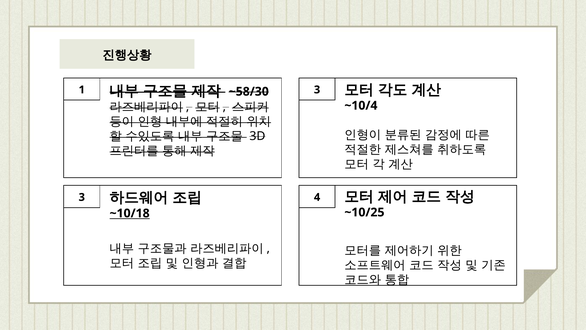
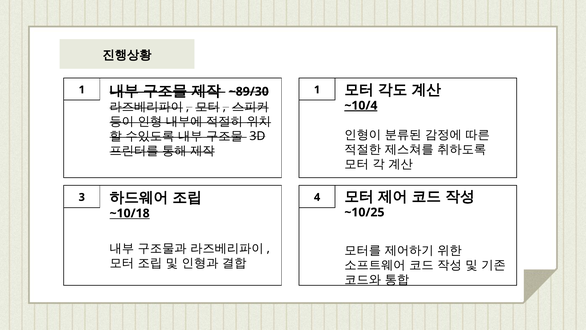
~58/30: ~58/30 -> ~89/30 (249, 91)
1 3: 3 -> 1 (317, 90)
~10/4 underline: none -> present (361, 105)
